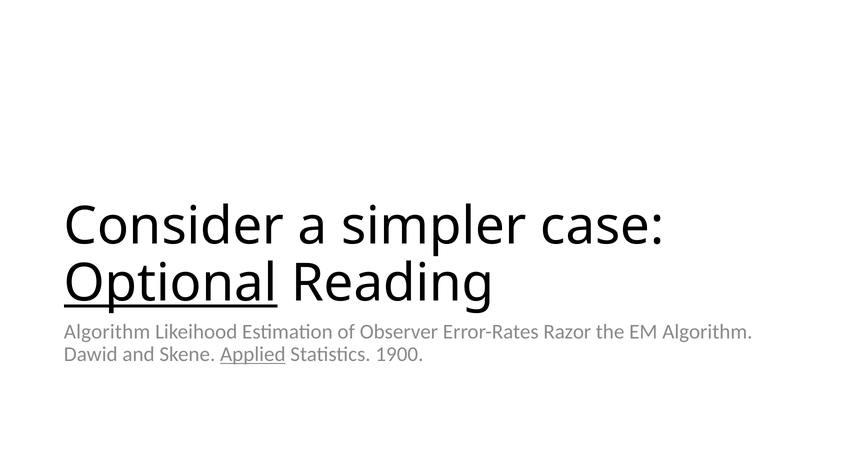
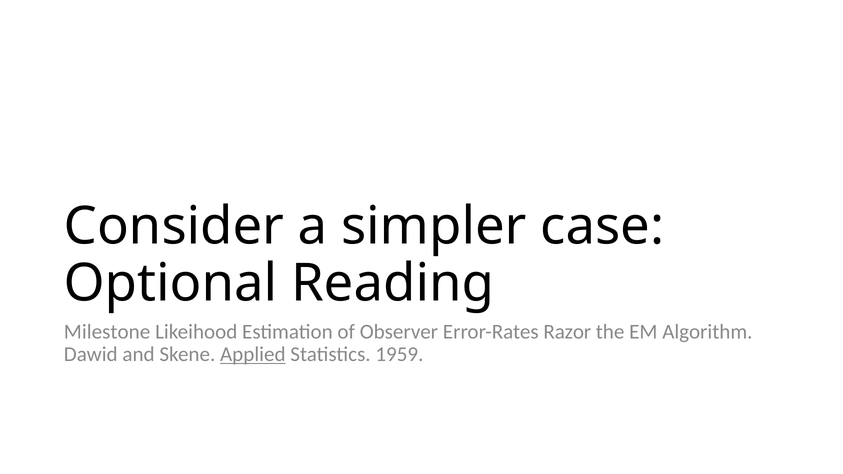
Optional underline: present -> none (171, 283)
Algorithm: Algorithm -> Milestone (107, 332)
1900: 1900 -> 1959 (399, 355)
